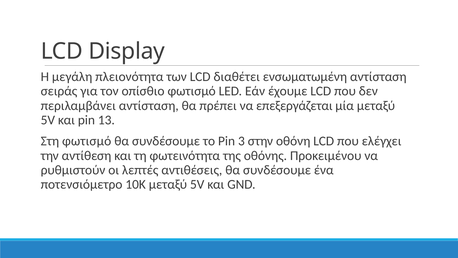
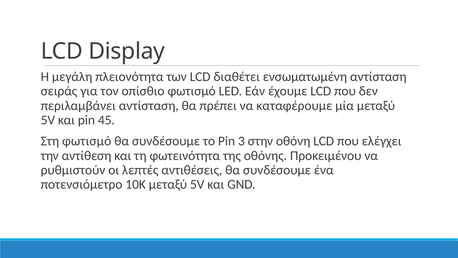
επεξεργάζεται: επεξεργάζεται -> καταφέρουμε (294, 105)
13: 13 -> 45 (106, 120)
